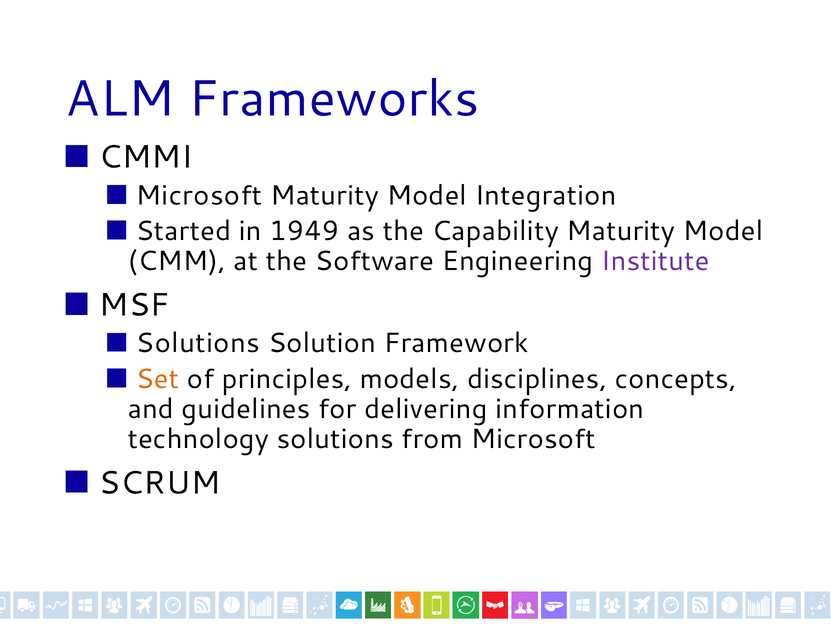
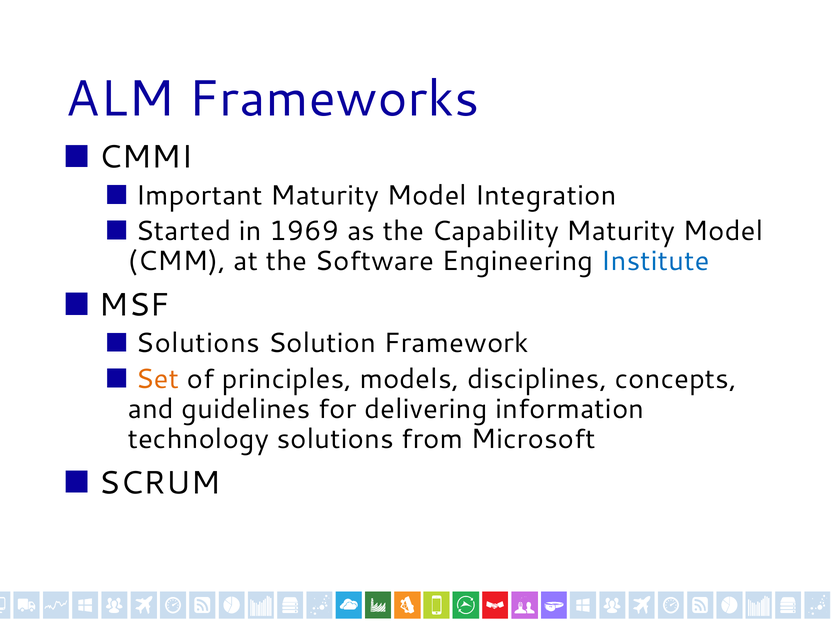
Microsoft: Microsoft -> Important (199, 195)
1949: 1949 -> 1969 (304, 231)
Institute colour: purple -> blue (655, 261)
